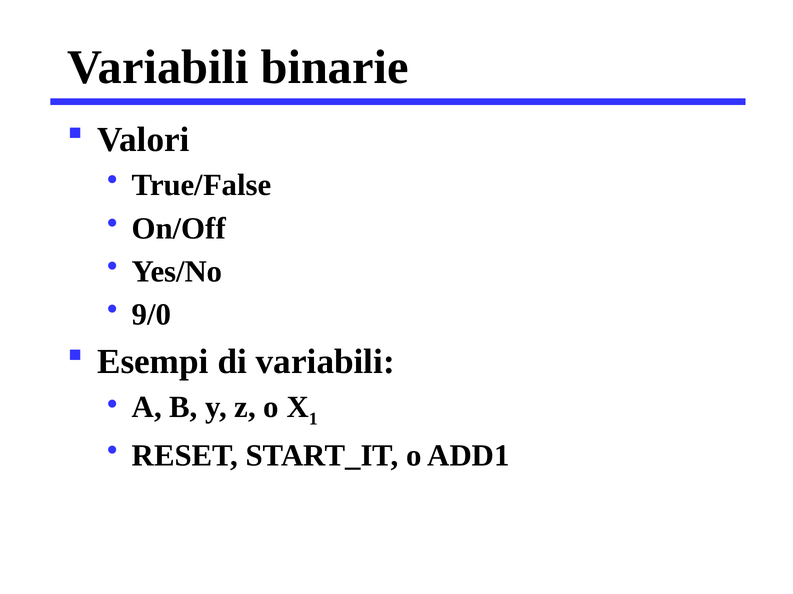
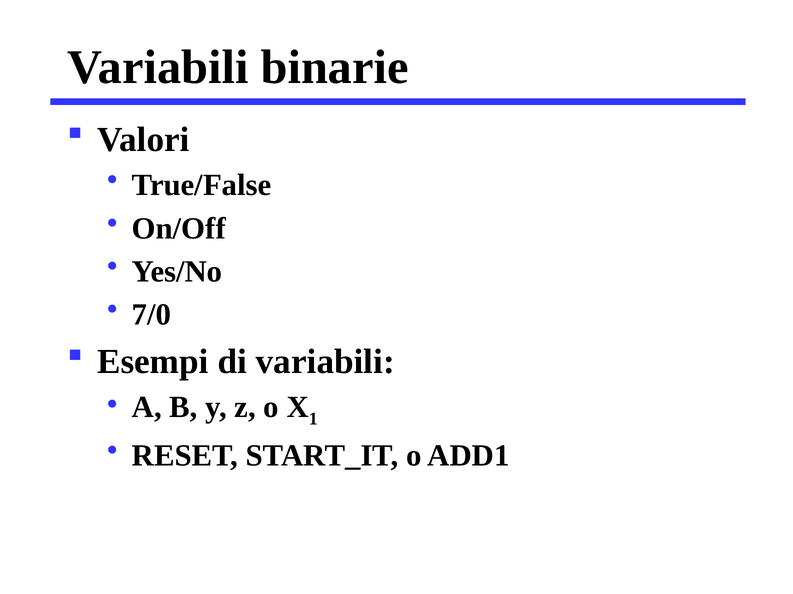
9/0: 9/0 -> 7/0 (152, 315)
